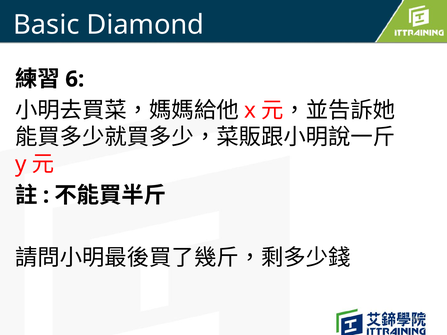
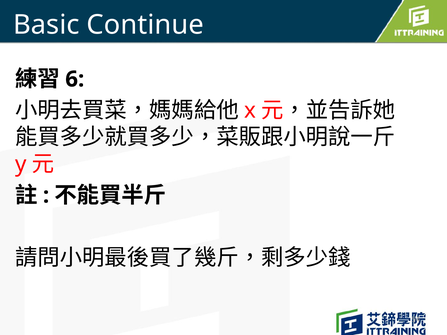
Diamond: Diamond -> Continue (145, 25)
